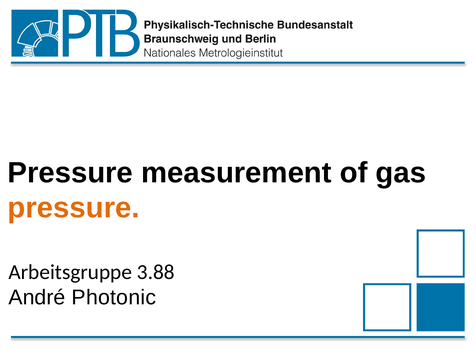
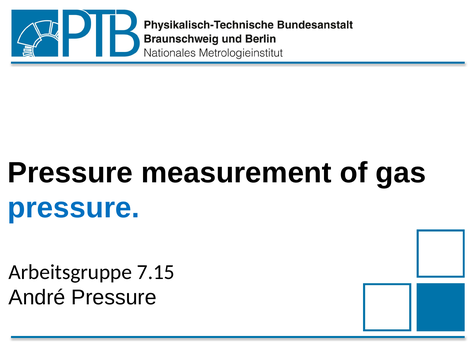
pressure colour: orange -> blue (74, 208)
3.88: 3.88 -> 7.15 (156, 272)
André Photonic: Photonic -> Pressure (114, 297)
